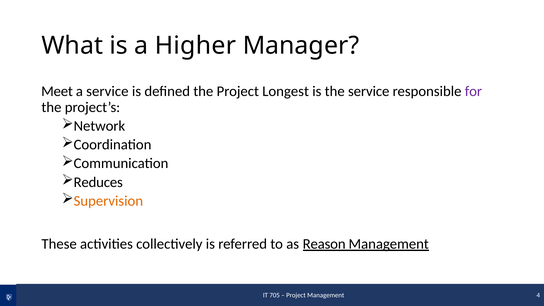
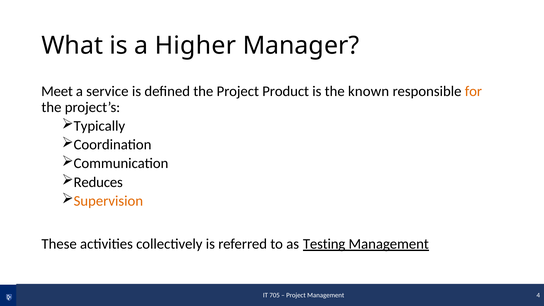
Longest: Longest -> Product (286, 91)
the service: service -> known (369, 91)
for colour: purple -> orange (473, 91)
Network: Network -> Typically (99, 126)
Reason: Reason -> Testing (324, 244)
